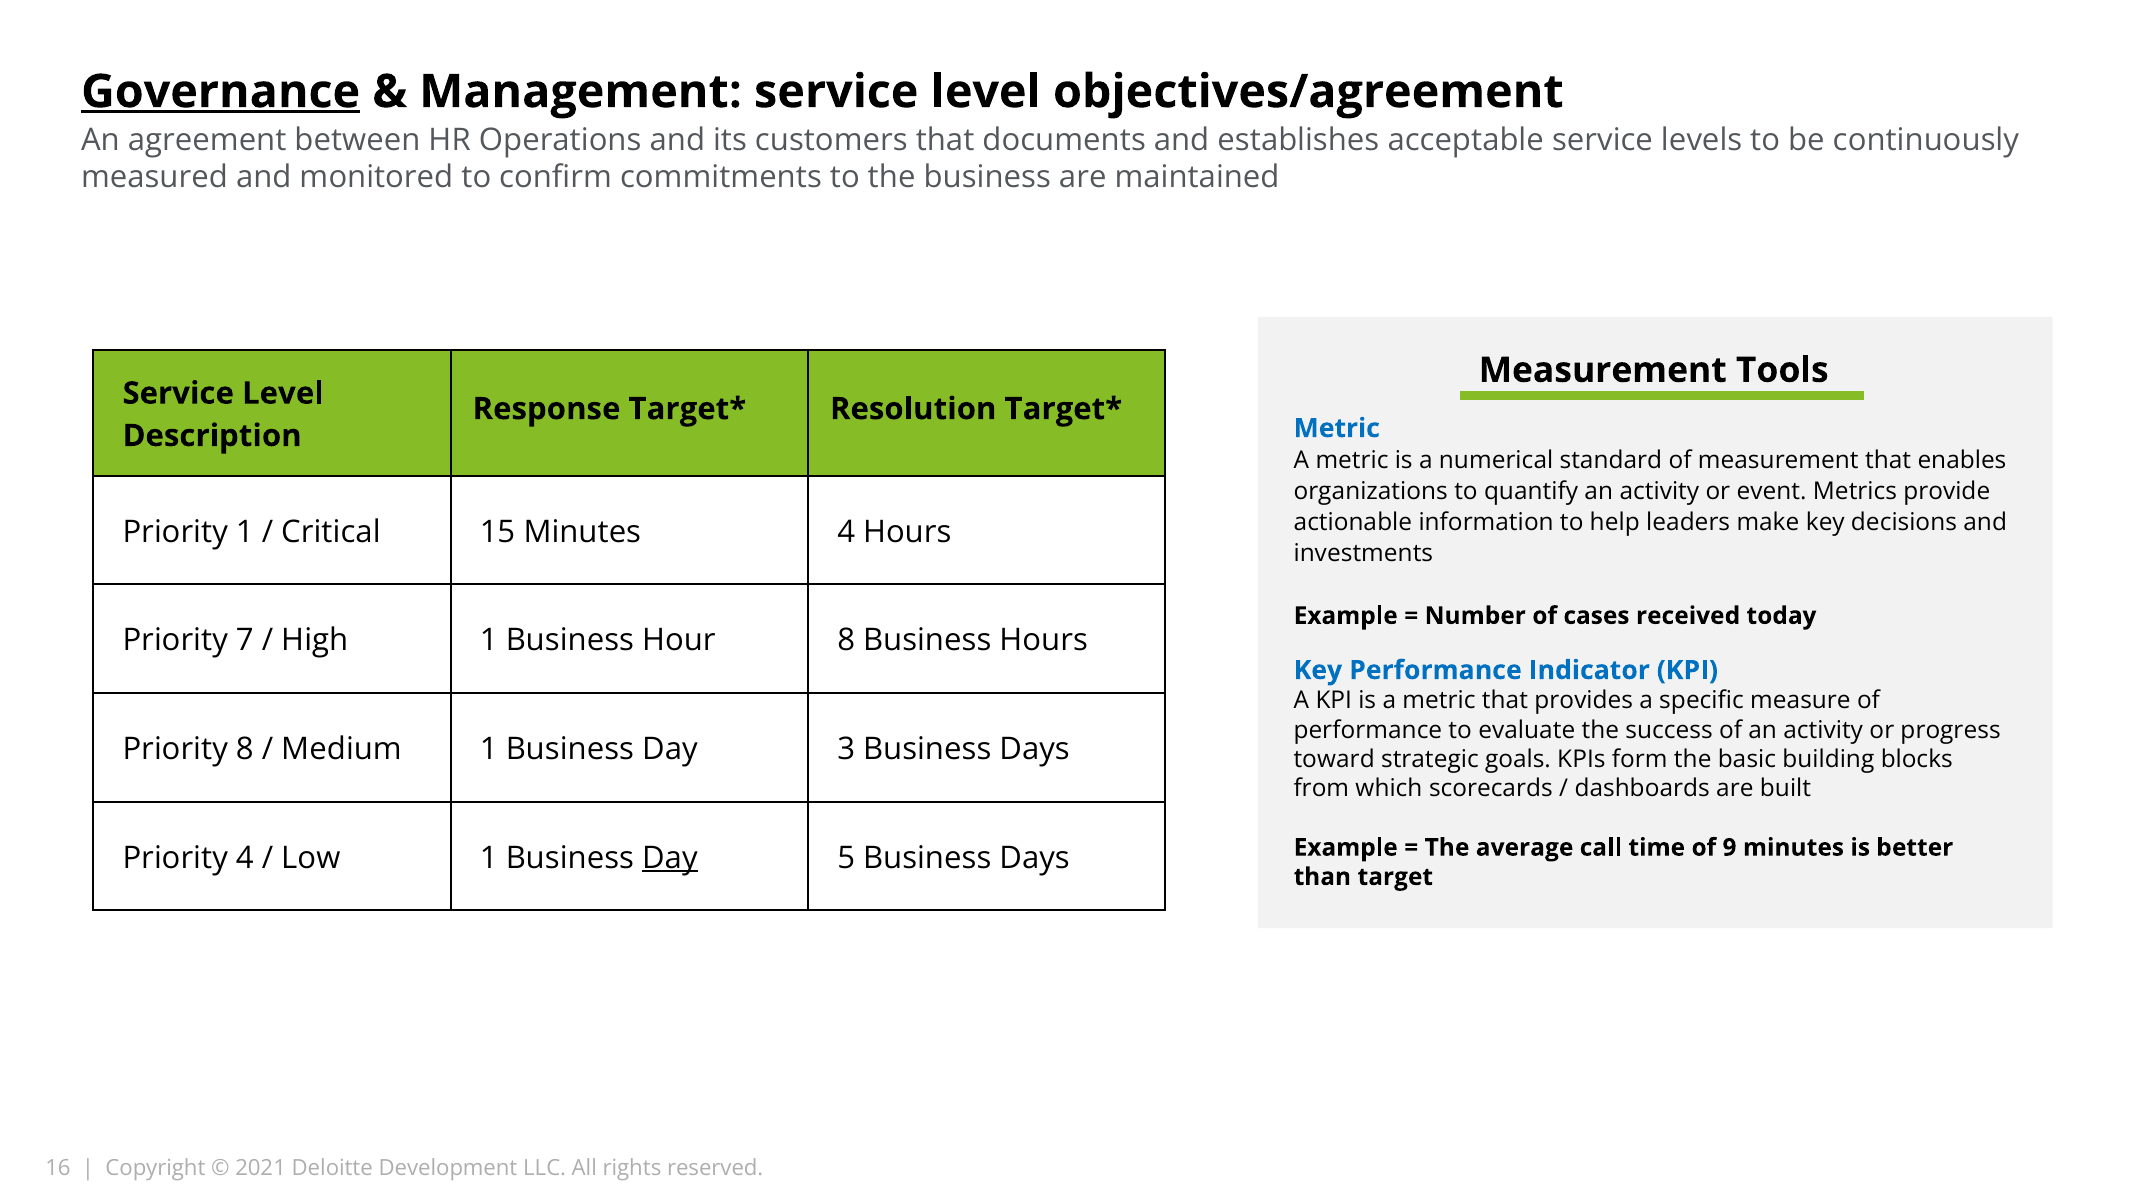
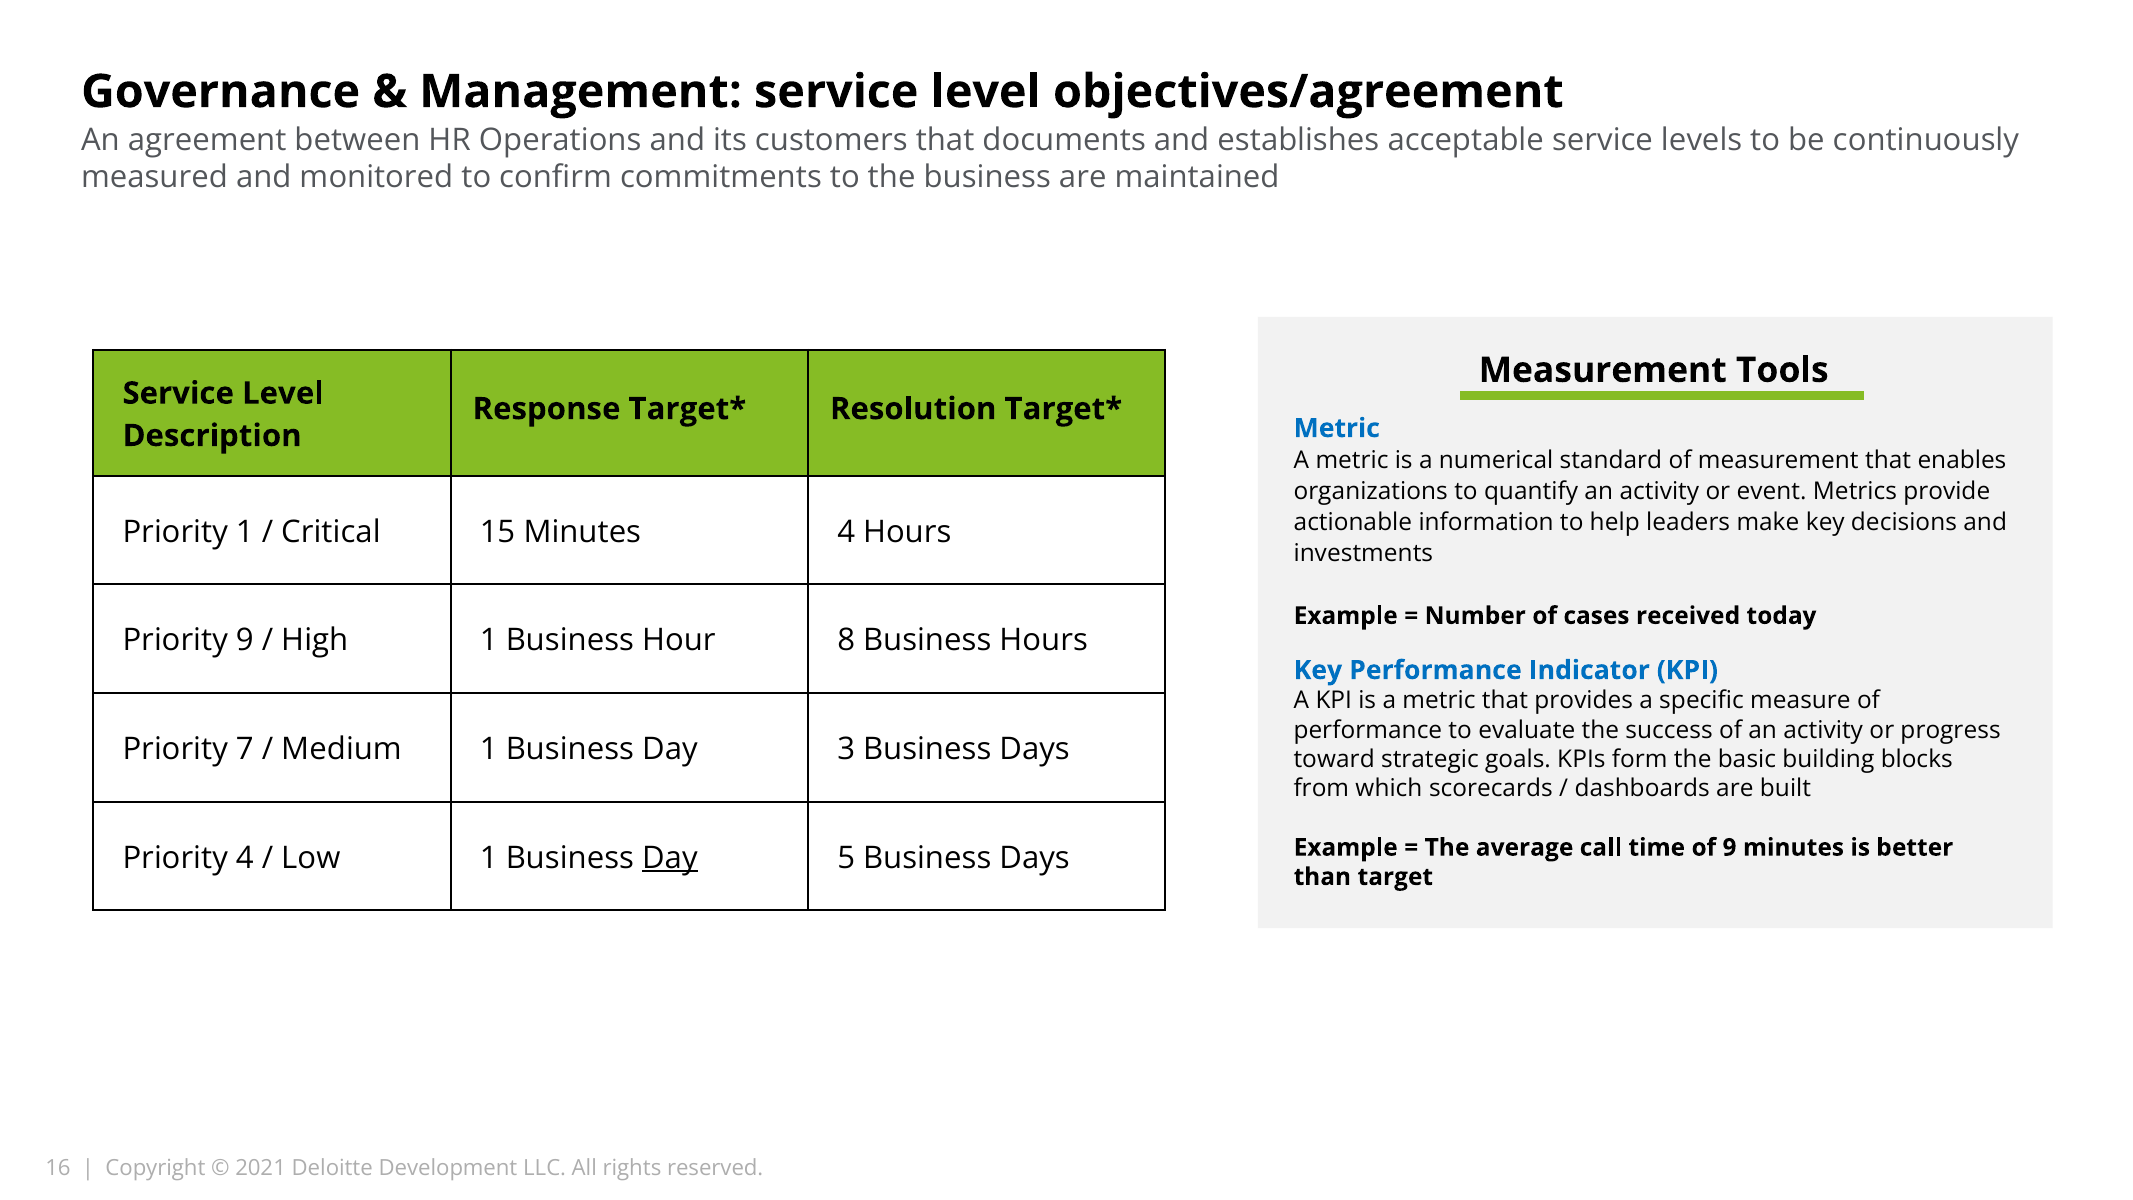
Governance underline: present -> none (221, 92)
Priority 7: 7 -> 9 (245, 640)
Priority 8: 8 -> 7 (245, 749)
